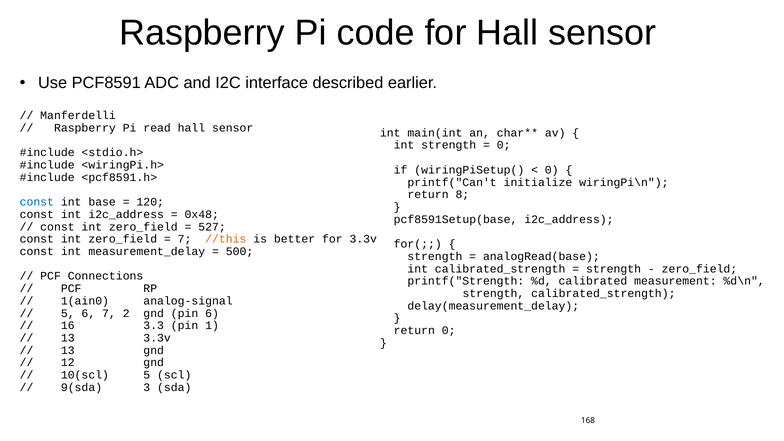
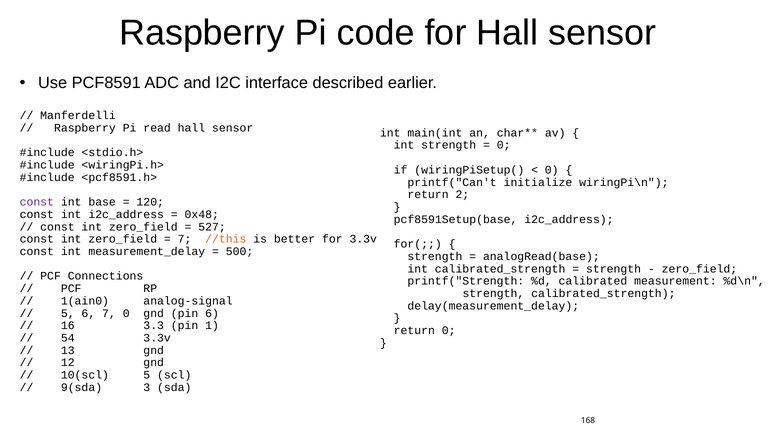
8: 8 -> 2 (462, 195)
const colour: blue -> purple (37, 202)
7 2: 2 -> 0 (126, 313)
13: 13 -> 54 (68, 338)
